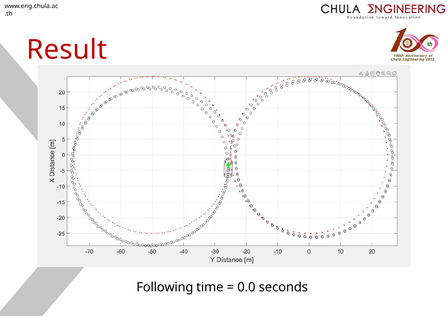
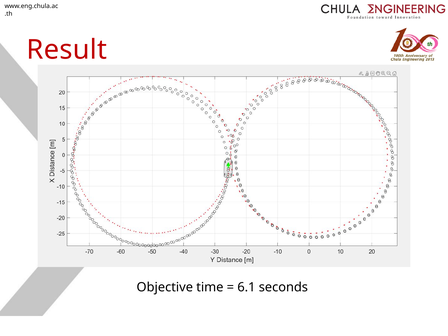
Following: Following -> Objective (165, 287)
0.0: 0.0 -> 6.1 (246, 287)
